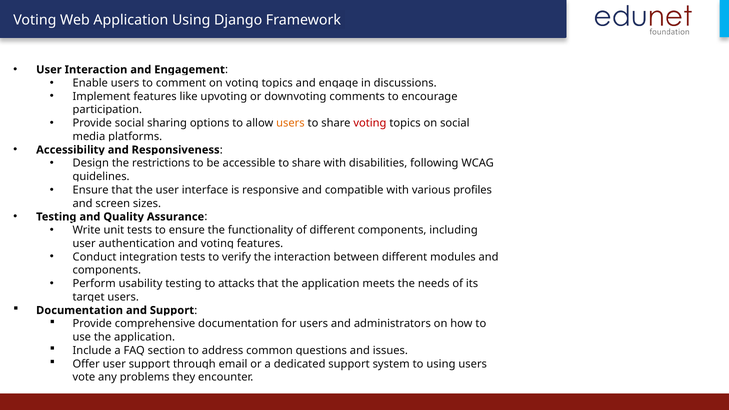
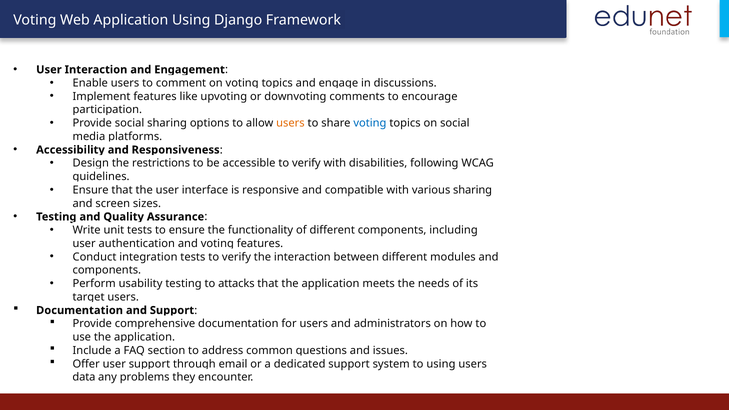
voting colour: red -> blue (370, 123)
accessible to share: share -> verify (306, 163)
various profiles: profiles -> sharing (473, 190)
vote: vote -> data (84, 377)
